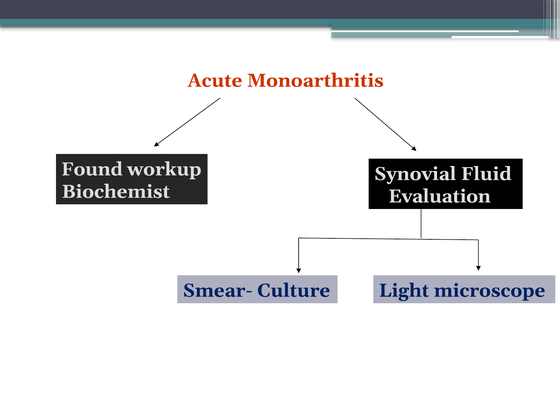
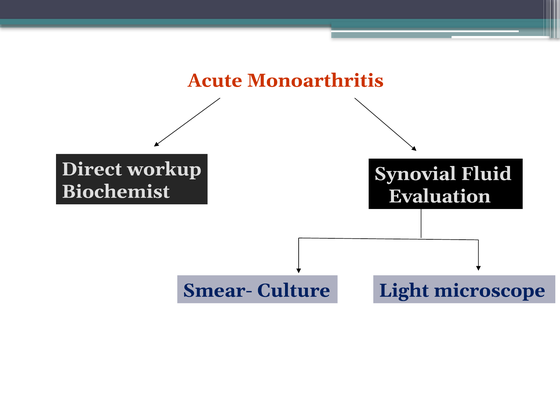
Found: Found -> Direct (92, 169)
